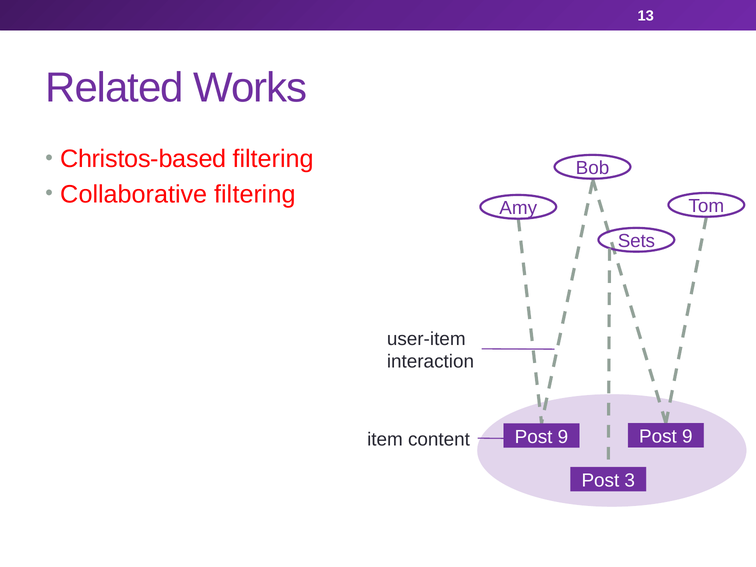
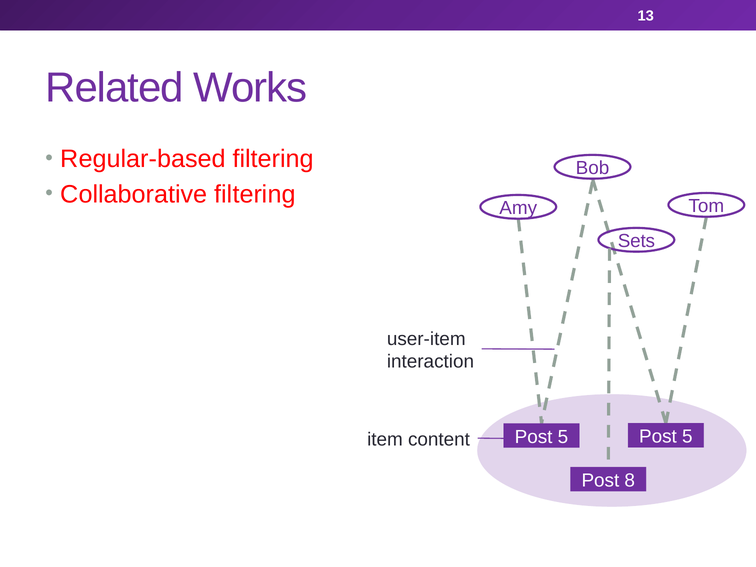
Christos-based: Christos-based -> Regular-based (143, 159)
9: 9 -> 5 (687, 437)
9: 9 -> 5 (563, 437)
3: 3 -> 8 (630, 480)
